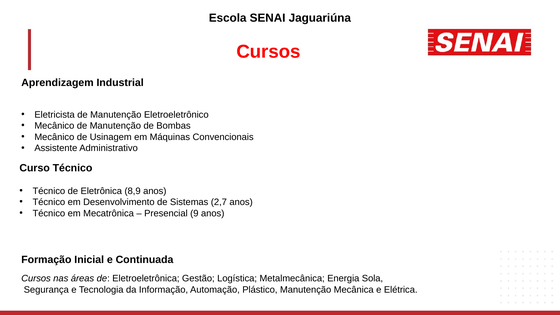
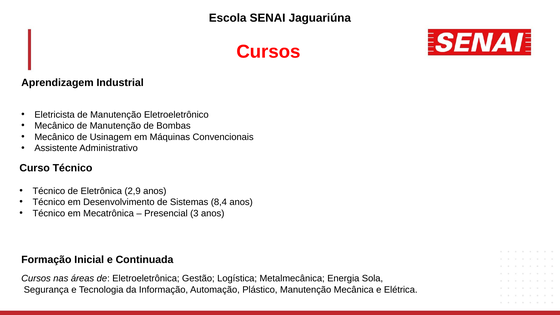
8,9: 8,9 -> 2,9 (133, 191)
2,7: 2,7 -> 8,4 (219, 202)
9: 9 -> 3 (194, 213)
